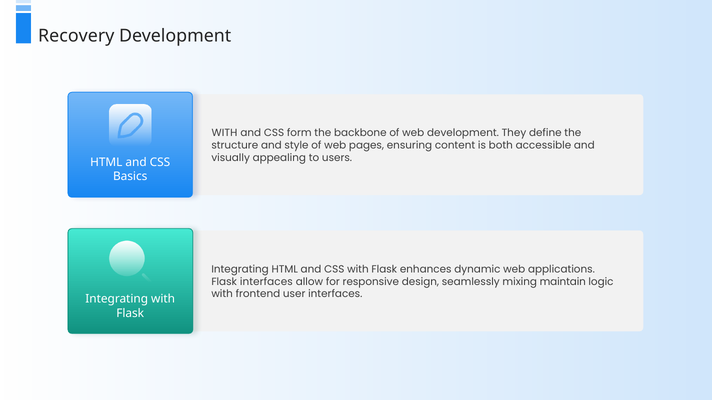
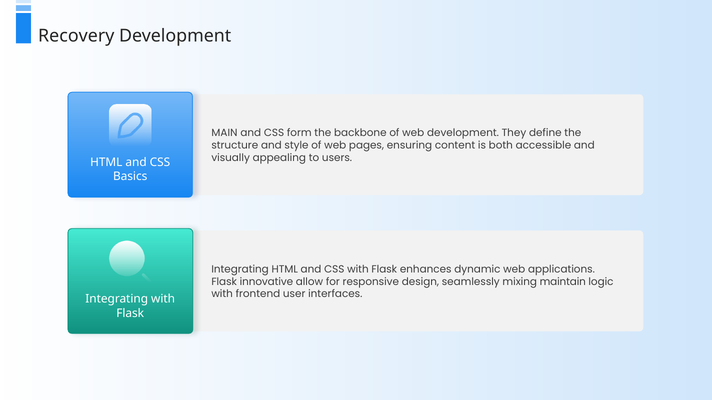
WITH: WITH -> MAIN (224, 133)
Flask interfaces: interfaces -> innovative (266, 282)
